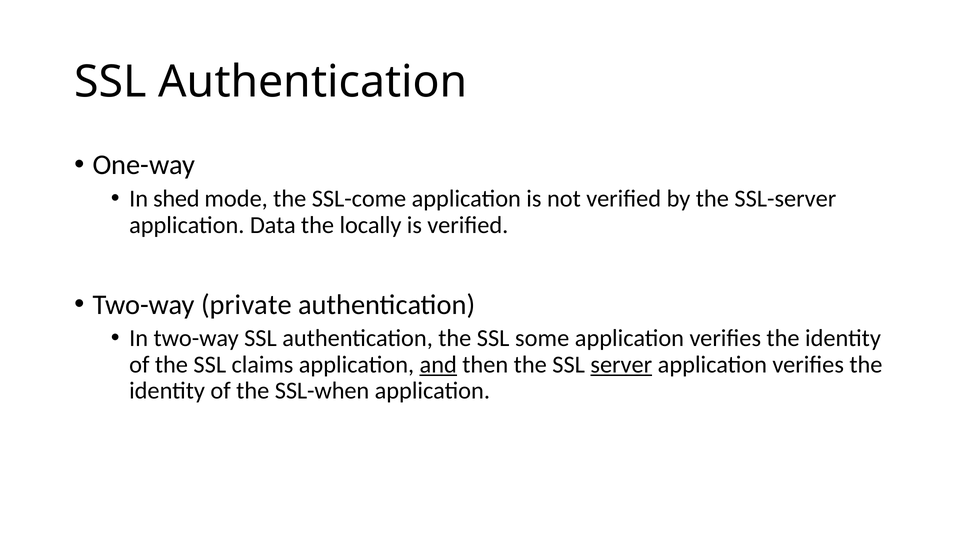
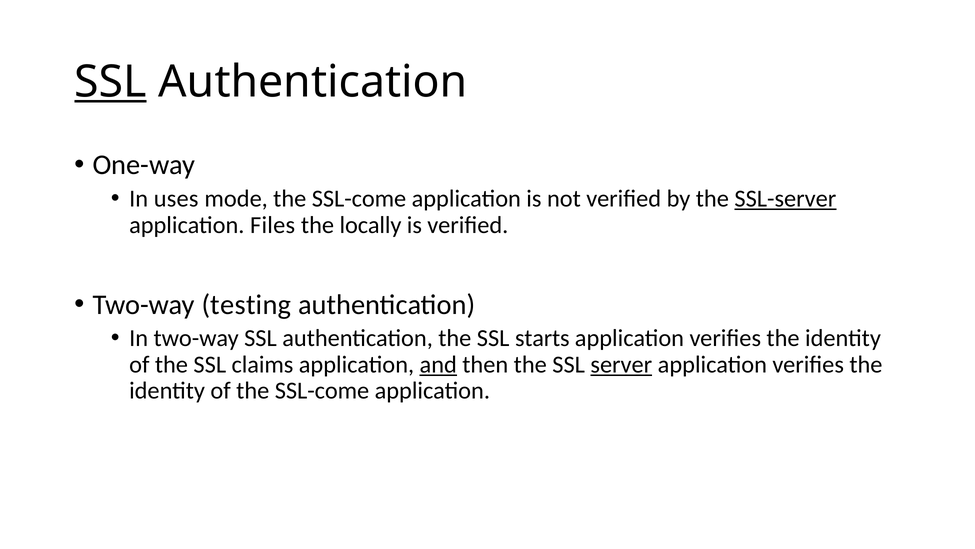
SSL underline: none -> present (111, 82)
shed: shed -> uses (176, 198)
SSL-server underline: none -> present (785, 198)
Data: Data -> Files (273, 225)
private: private -> testing (246, 304)
some: some -> starts (542, 338)
of the SSL-when: SSL-when -> SSL-come (322, 391)
